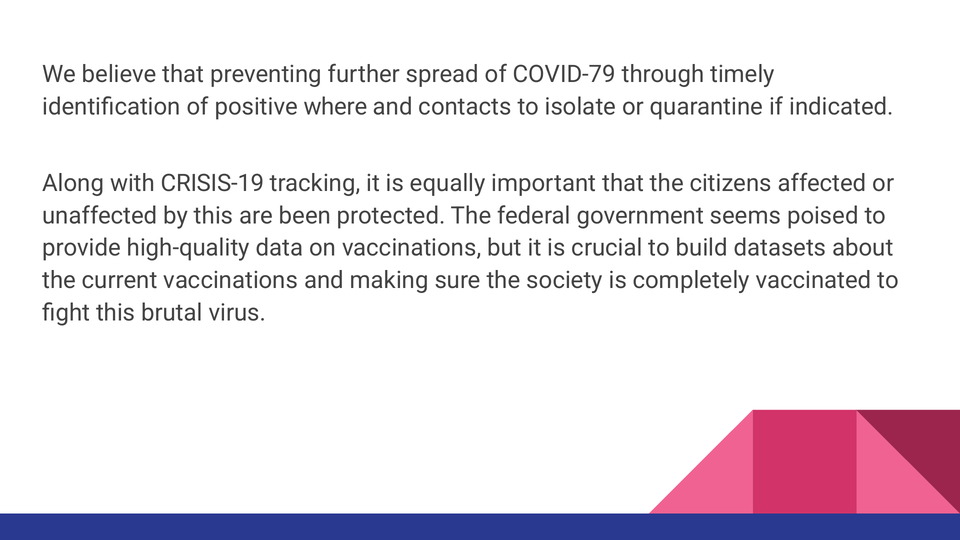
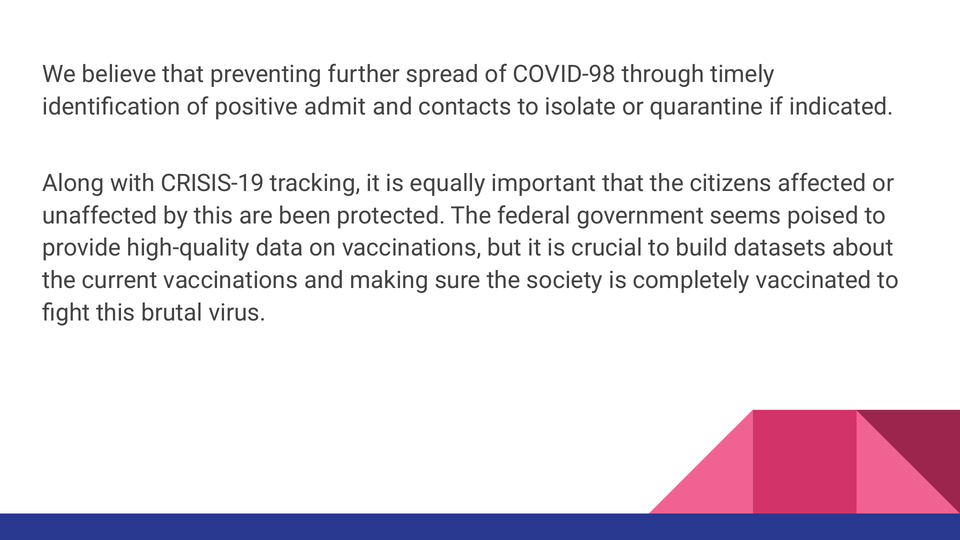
COVID-79: COVID-79 -> COVID-98 (564, 75)
where: where -> admit (335, 107)
